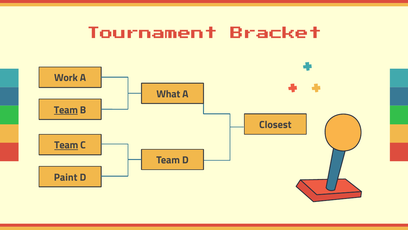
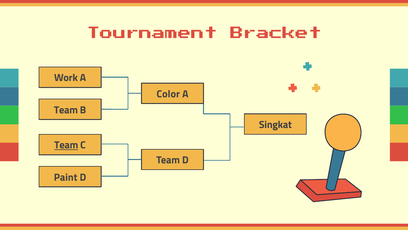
What: What -> Color (168, 94)
Team underline: present -> none (66, 110)
Closest: Closest -> Singkat (275, 125)
